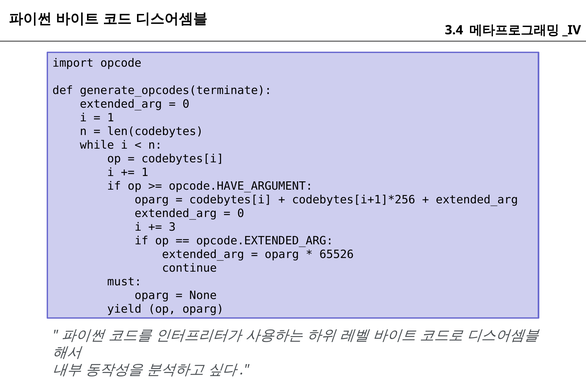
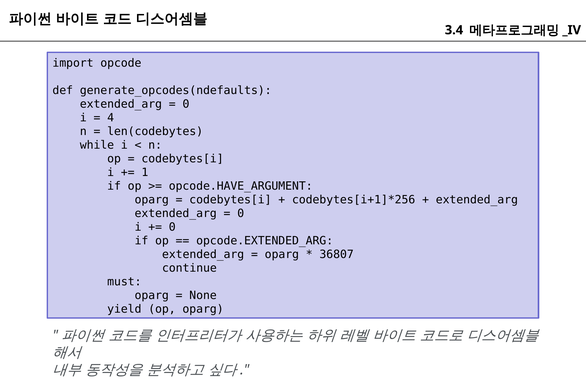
generate_opcodes(terminate: generate_opcodes(terminate -> generate_opcodes(ndefaults (176, 90)
1: 1 -> 4 (111, 118)
3: 3 -> 0 (172, 227)
65526: 65526 -> 36807 (337, 254)
